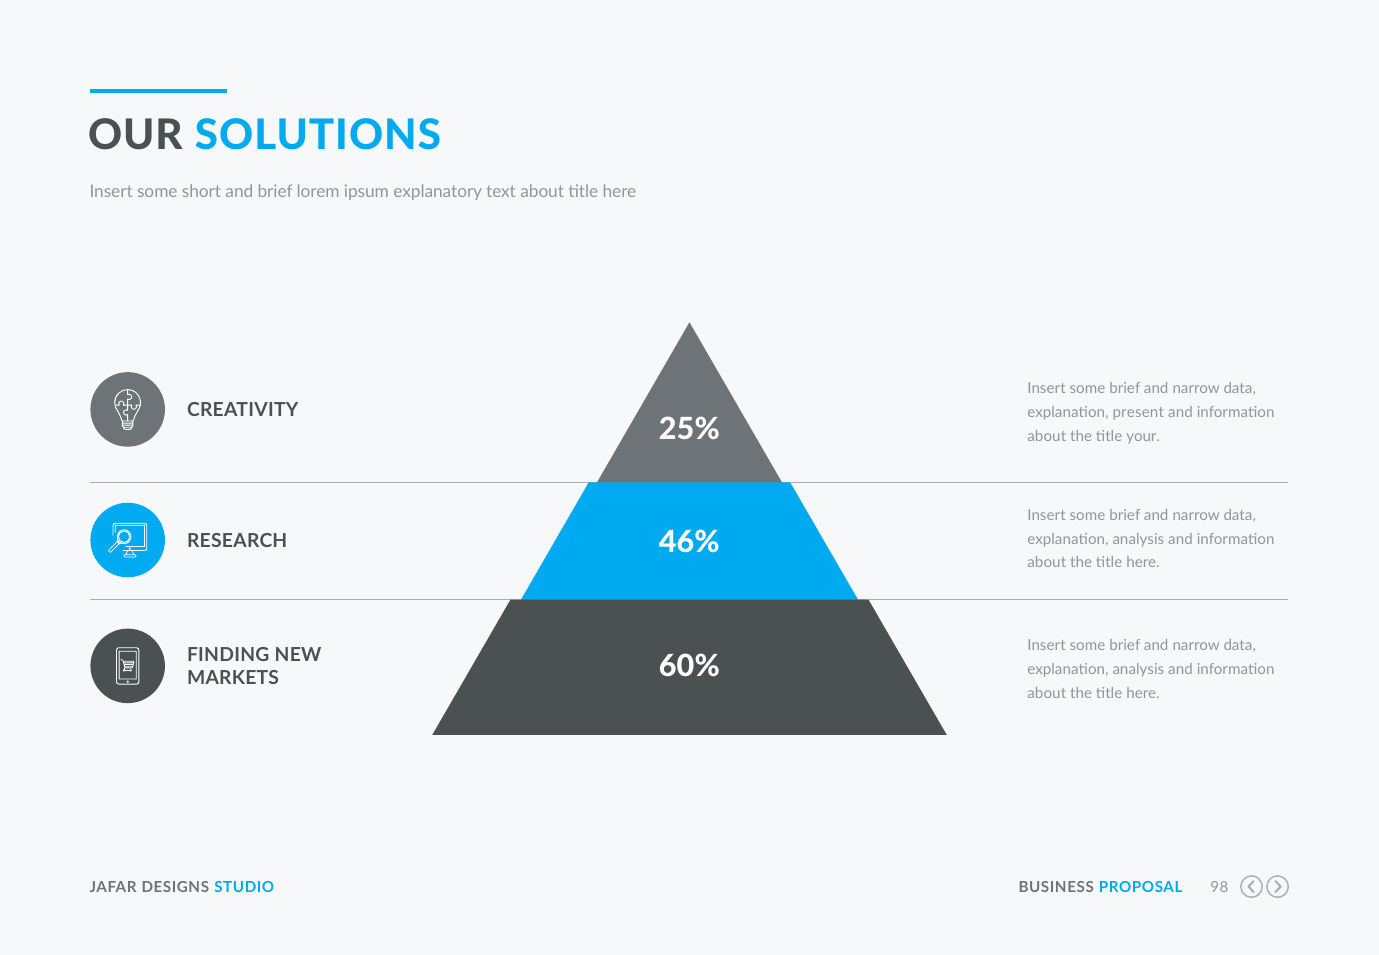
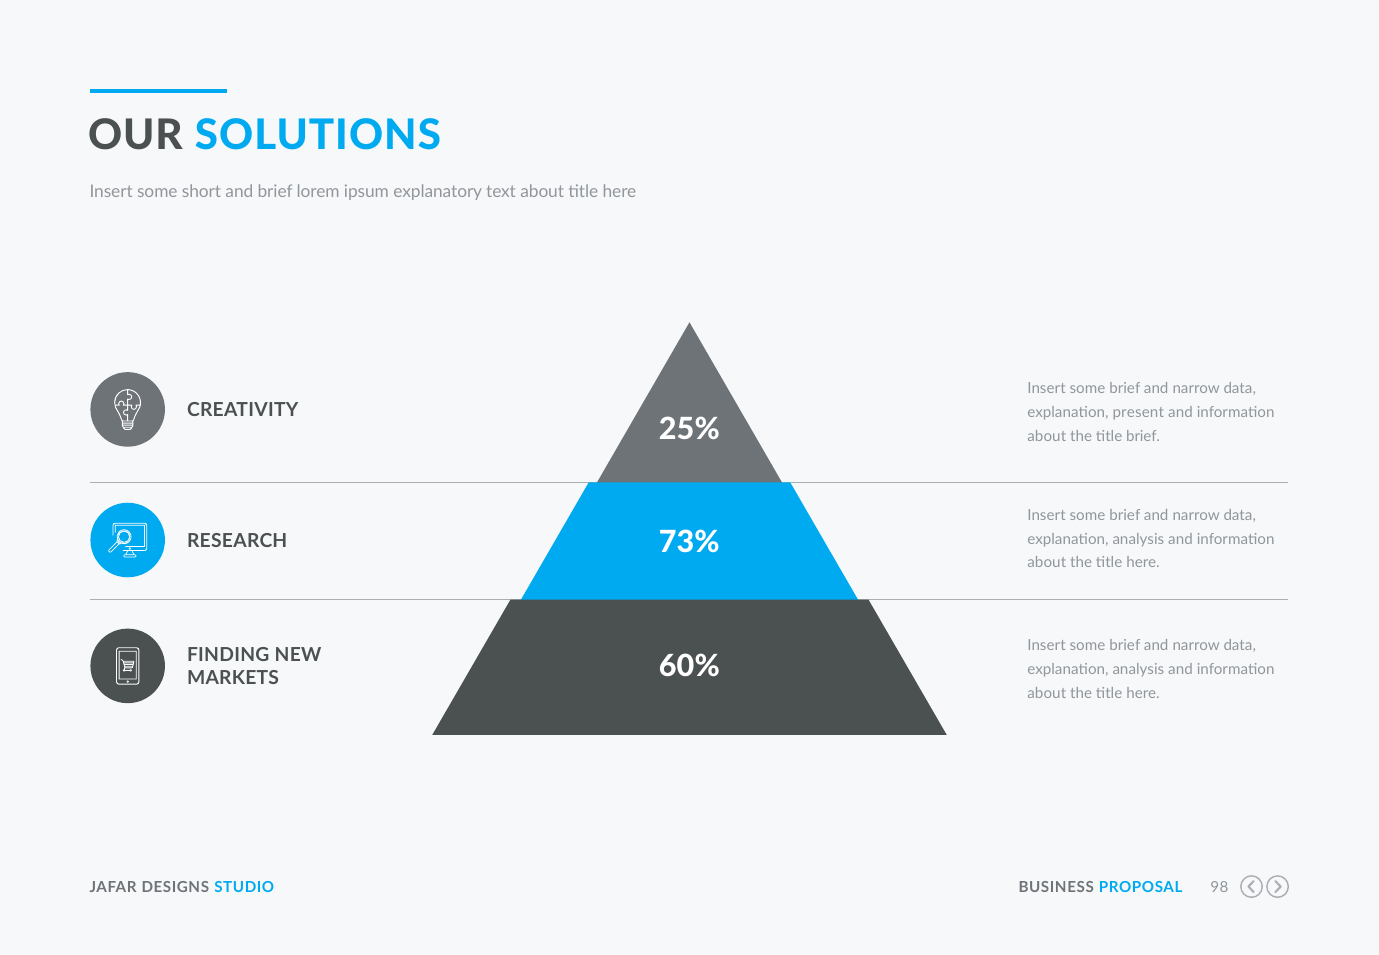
title your: your -> brief (1143, 436)
46%: 46% -> 73% (689, 543)
